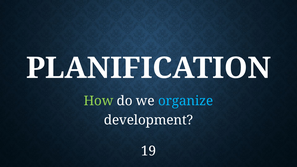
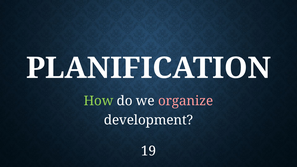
organize colour: light blue -> pink (186, 101)
